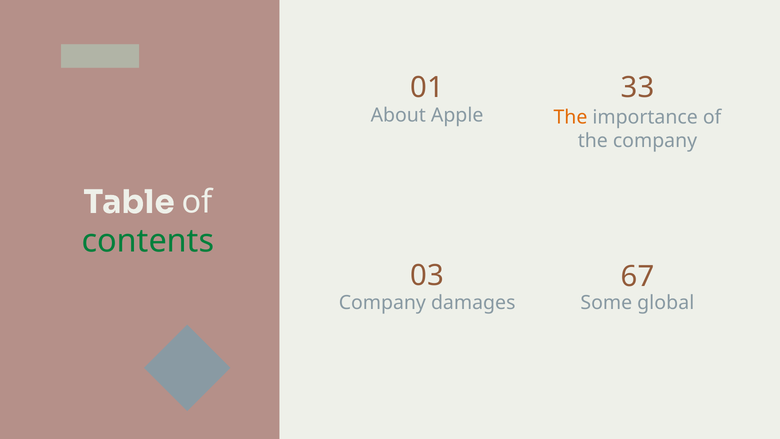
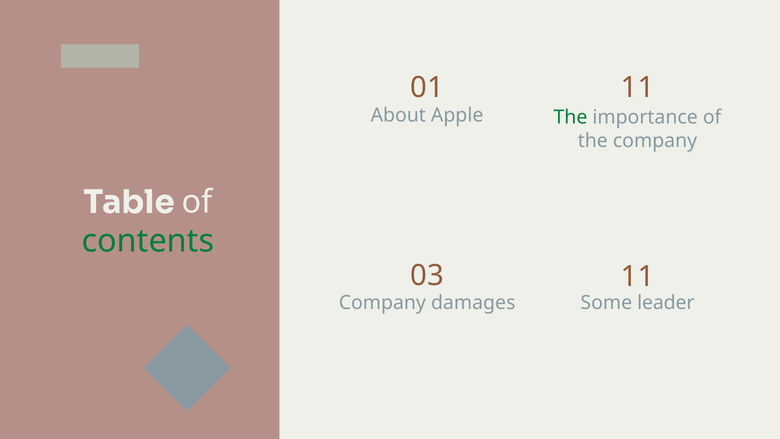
01 33: 33 -> 11 (638, 87)
The colour: orange -> green (570, 117)
03 67: 67 -> 11 (638, 276)
global: global -> leader (666, 303)
